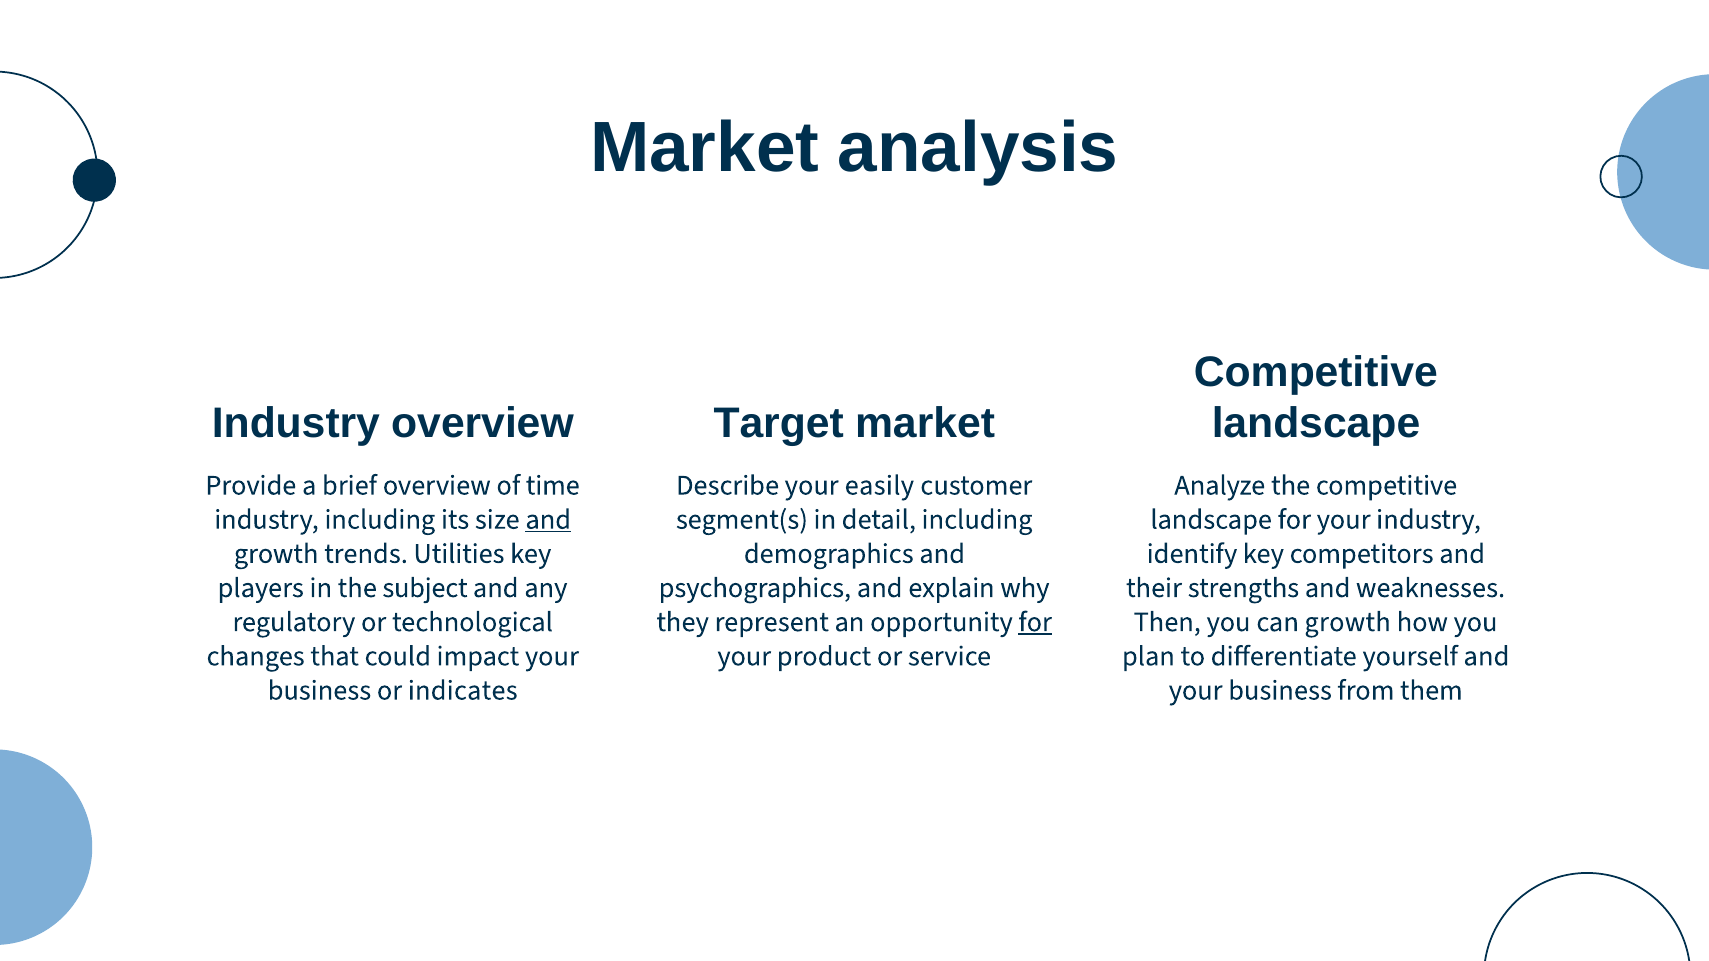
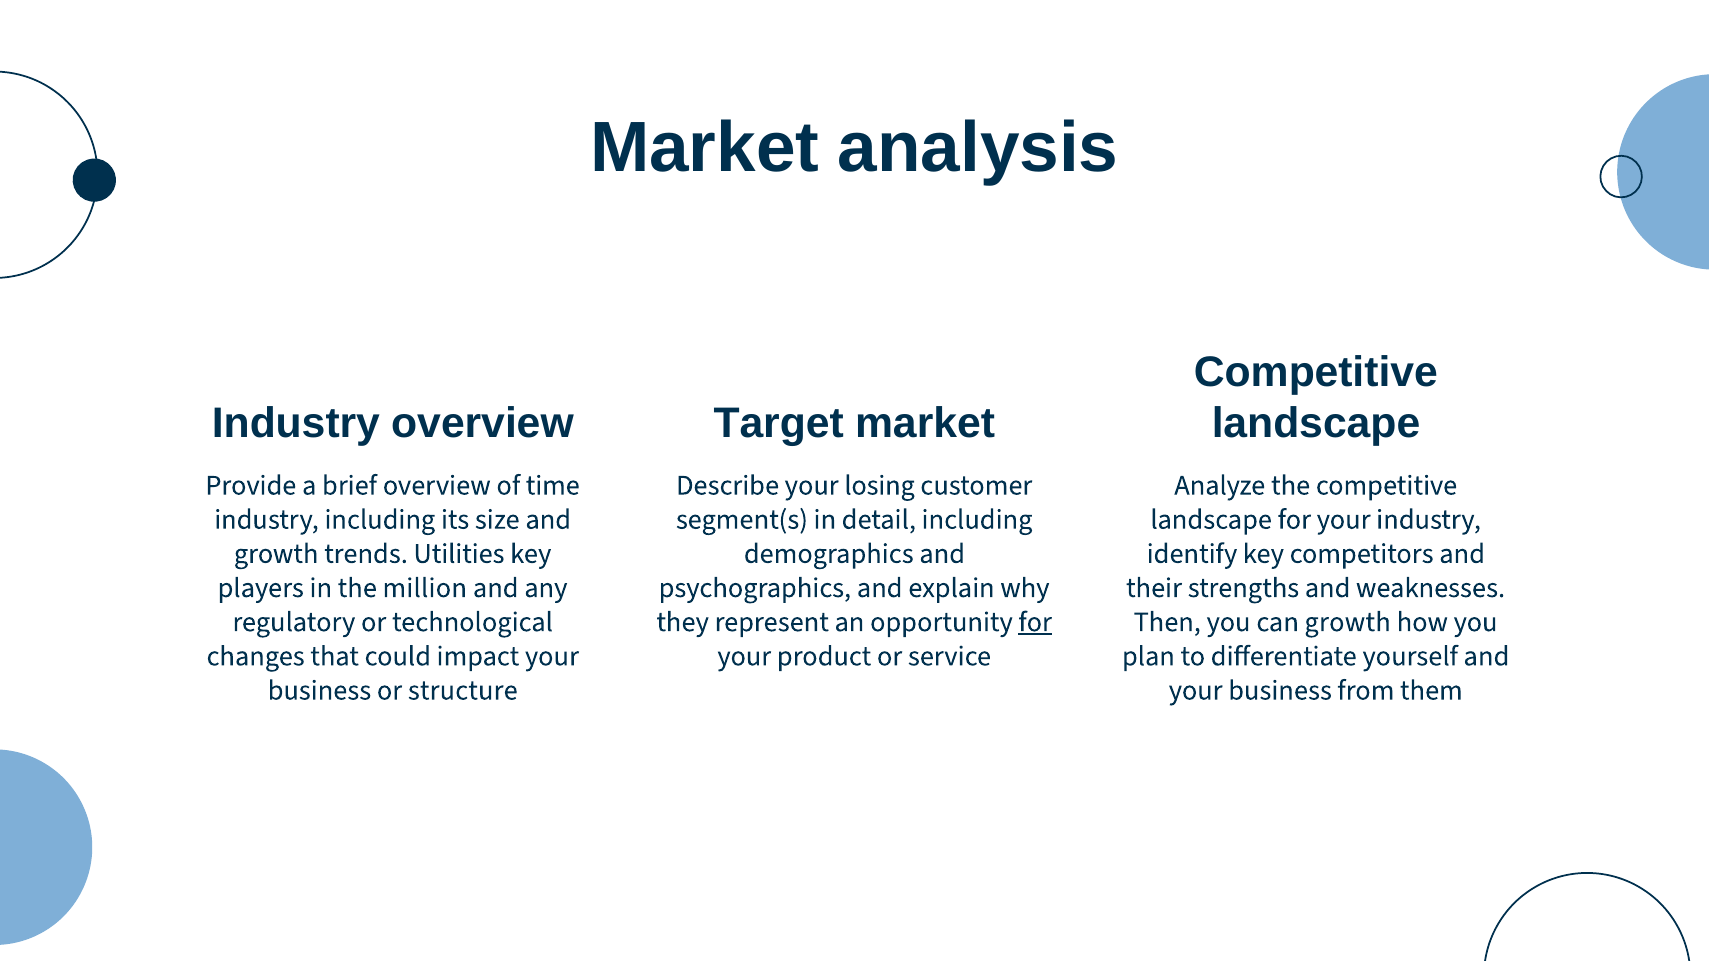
easily: easily -> losing (880, 485)
and underline: present -> none (548, 520)
subject: subject -> million (425, 588)
indicates: indicates -> structure (463, 690)
